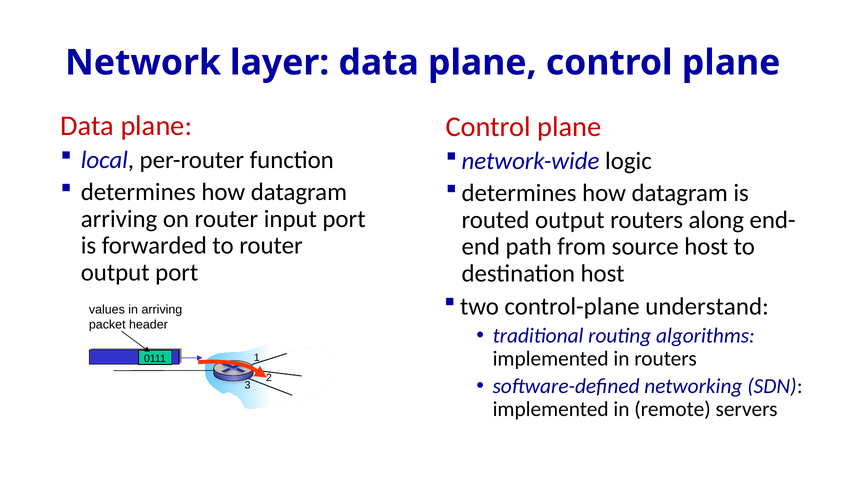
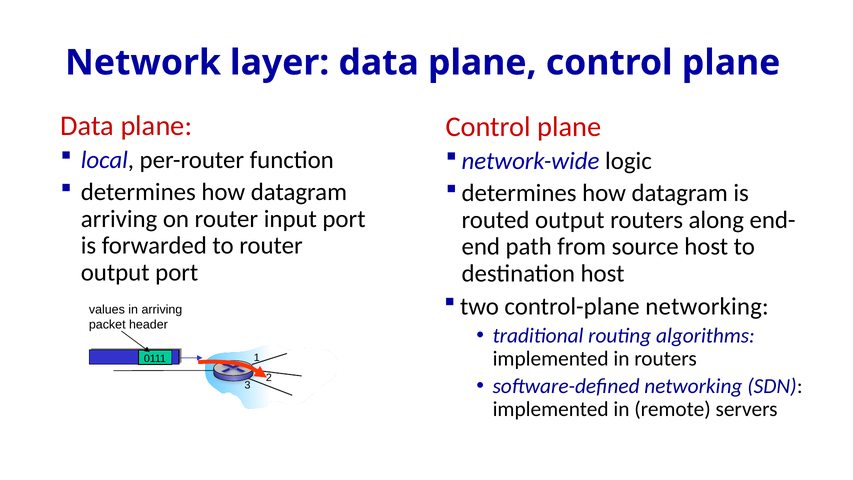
control-plane understand: understand -> networking (707, 306)
